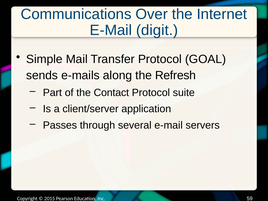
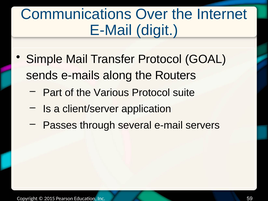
Refresh: Refresh -> Routers (176, 75)
Contact: Contact -> Various (111, 93)
